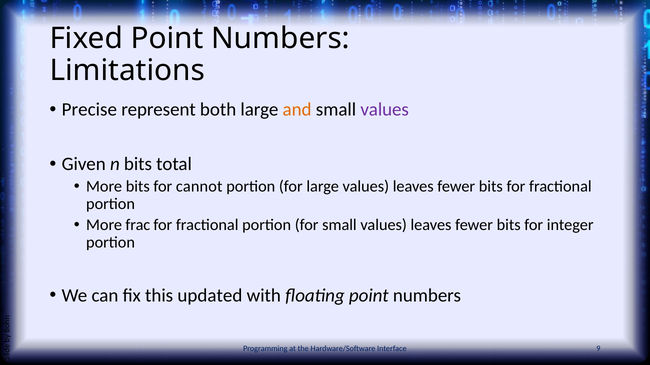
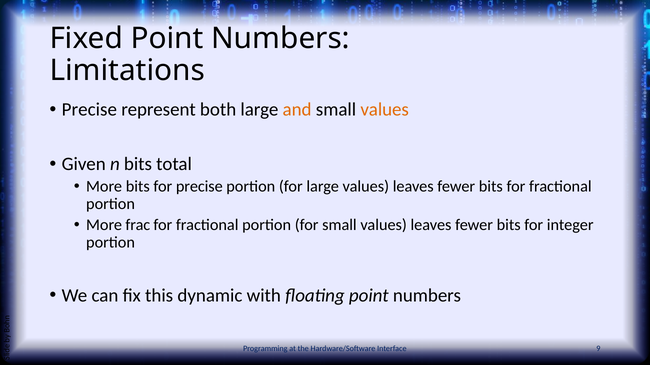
values colour: purple -> orange (385, 110)
for cannot: cannot -> precise (199, 187)
updated: updated -> dynamic (210, 296)
